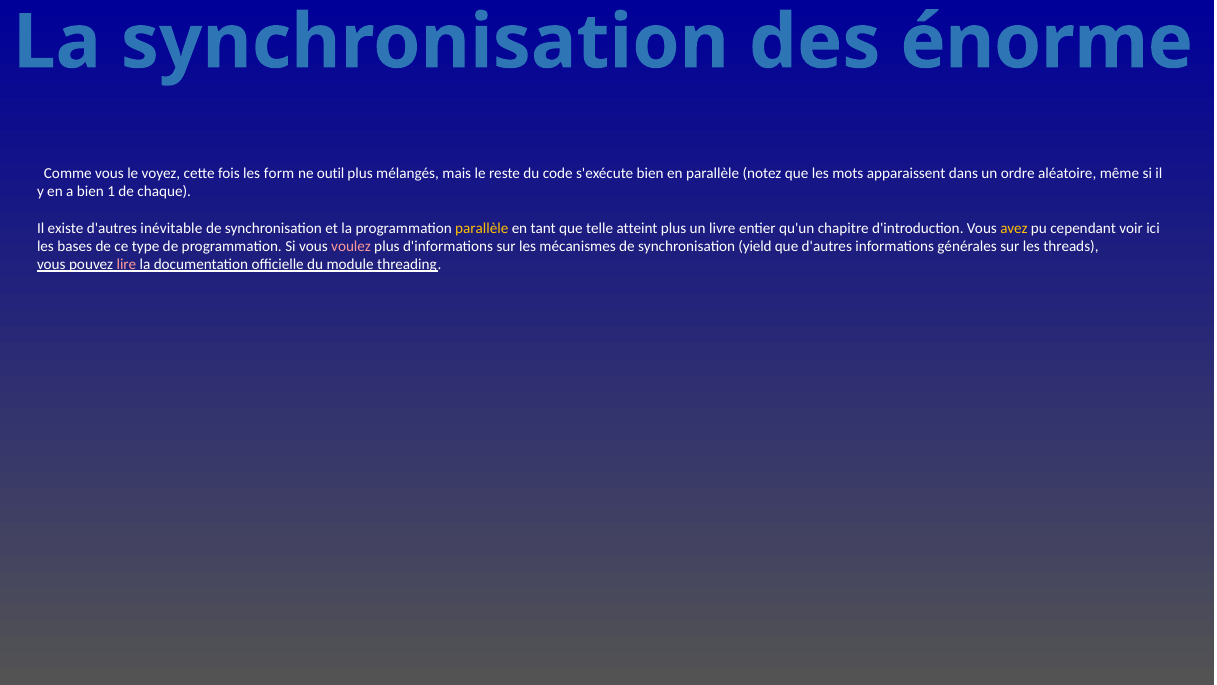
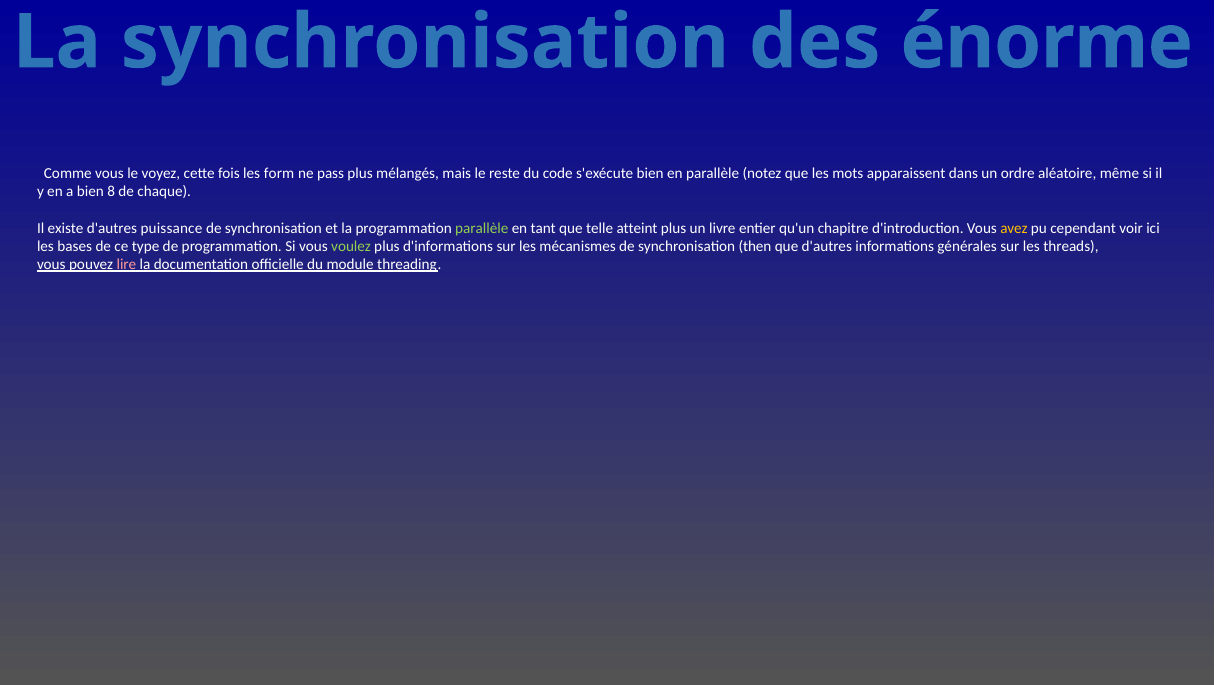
outil: outil -> pass (331, 173)
1: 1 -> 8 (111, 191)
inévitable: inévitable -> puissance (171, 228)
parallèle colour: yellow -> light green (482, 228)
voulez colour: pink -> light green (351, 246)
yield: yield -> then (755, 246)
